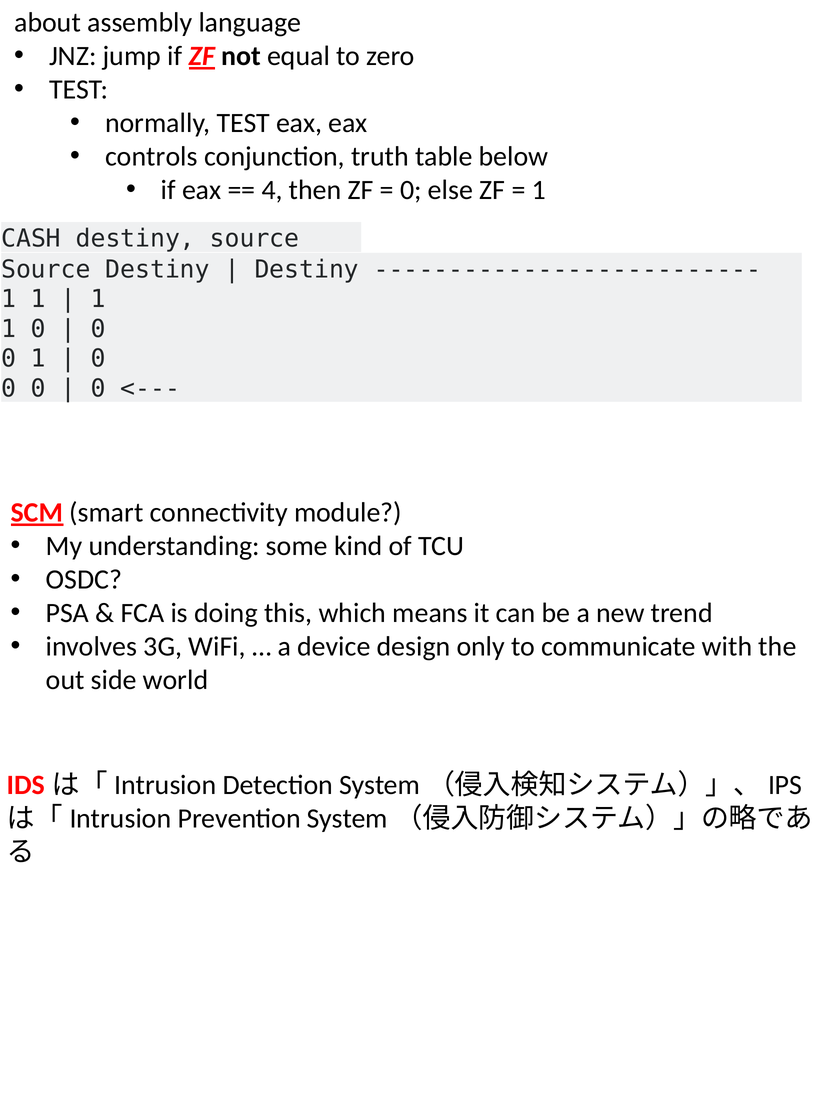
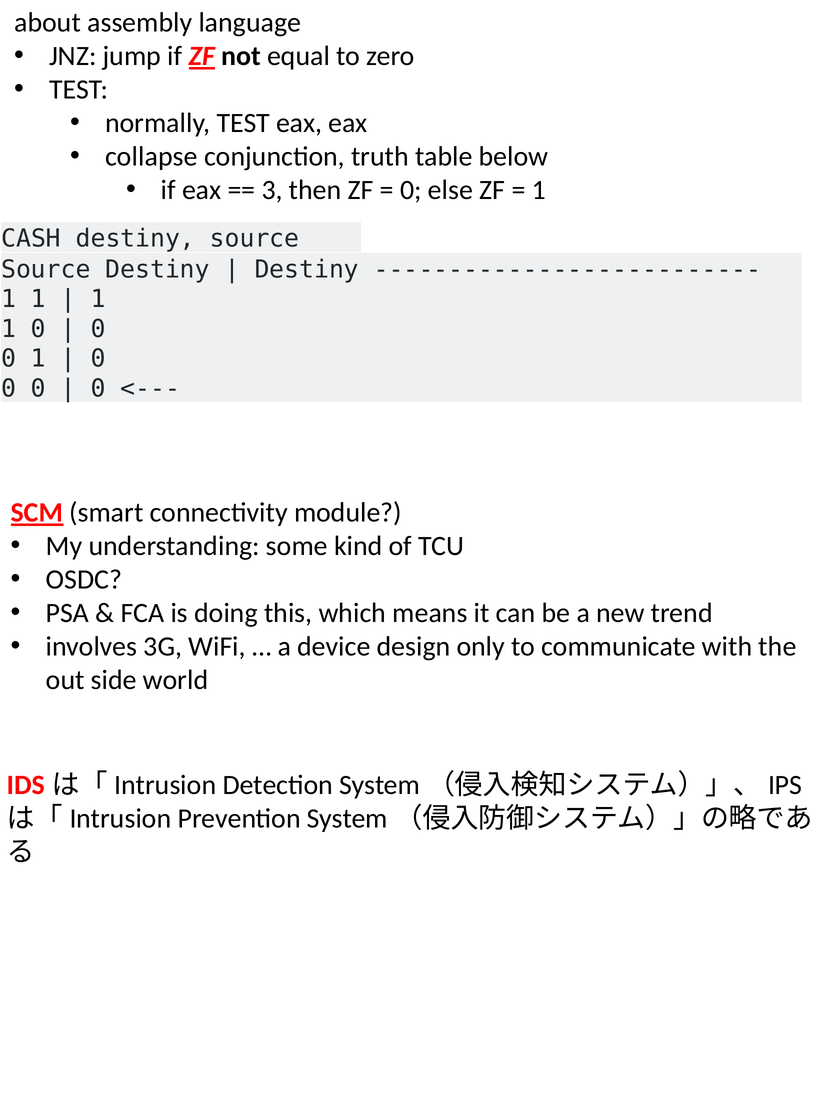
controls: controls -> collapse (151, 157)
4: 4 -> 3 (272, 190)
